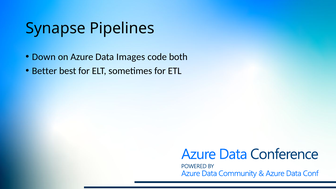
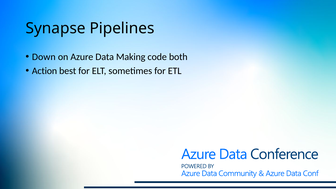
Images: Images -> Making (131, 57)
Better: Better -> Action (44, 71)
